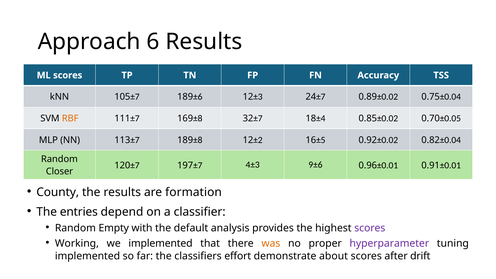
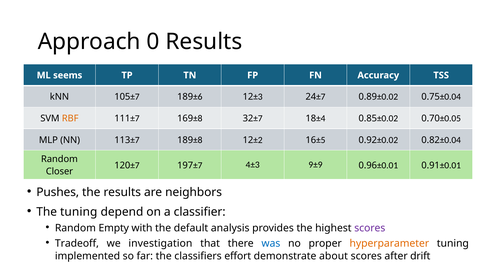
6: 6 -> 0 (153, 42)
ML scores: scores -> seems (68, 75)
9±6: 9±6 -> 9±9 (315, 165)
County: County -> Pushes (58, 192)
formation: formation -> neighbors (194, 192)
The entries: entries -> tuning (79, 212)
Working: Working -> Tradeoff (77, 243)
we implemented: implemented -> investigation (160, 243)
was colour: orange -> blue (271, 243)
hyperparameter colour: purple -> orange (389, 243)
